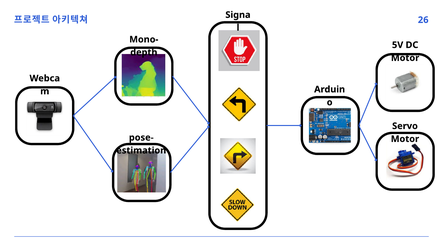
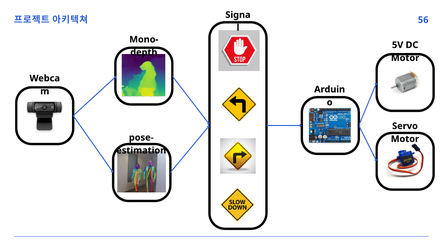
26: 26 -> 56 (423, 20)
